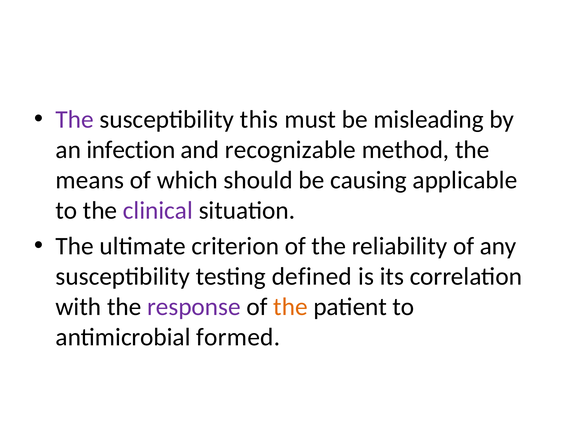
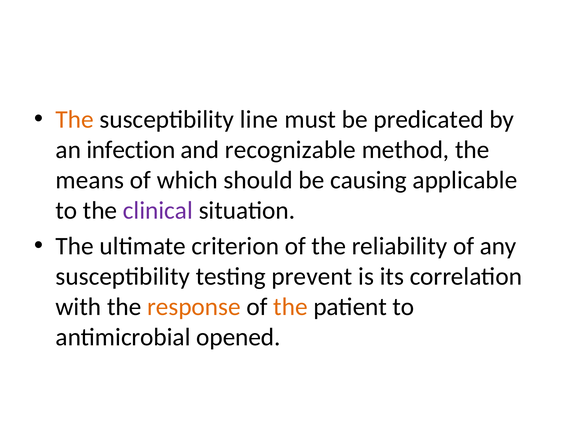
The colour: purple -> orange (75, 120)
this: this -> line (259, 120)
misleading: misleading -> predicated (429, 120)
defined: defined -> prevent (312, 277)
response colour: purple -> orange (194, 307)
formed: formed -> opened (238, 337)
